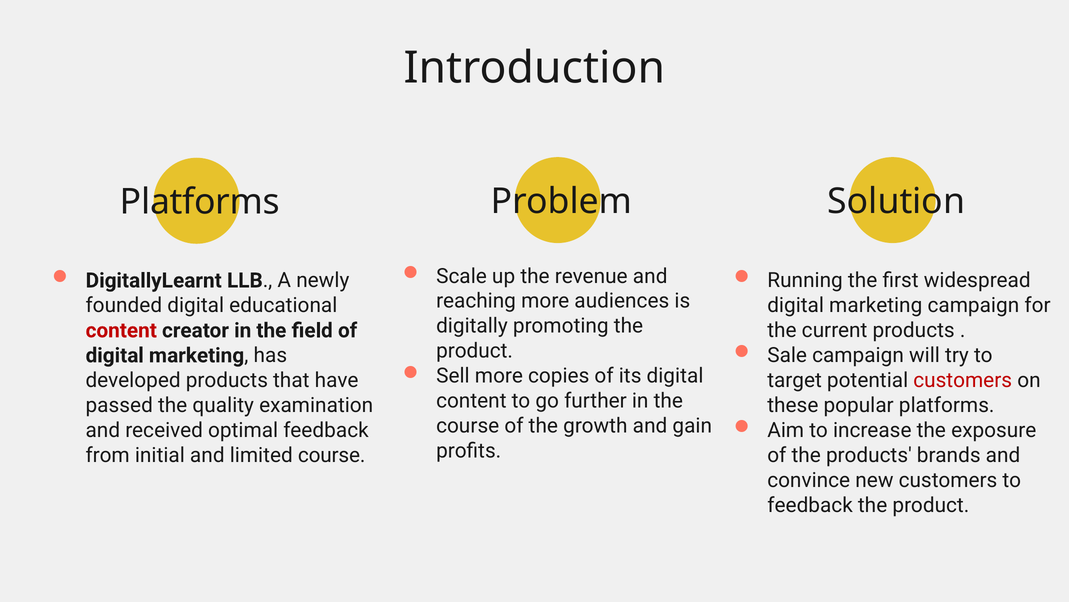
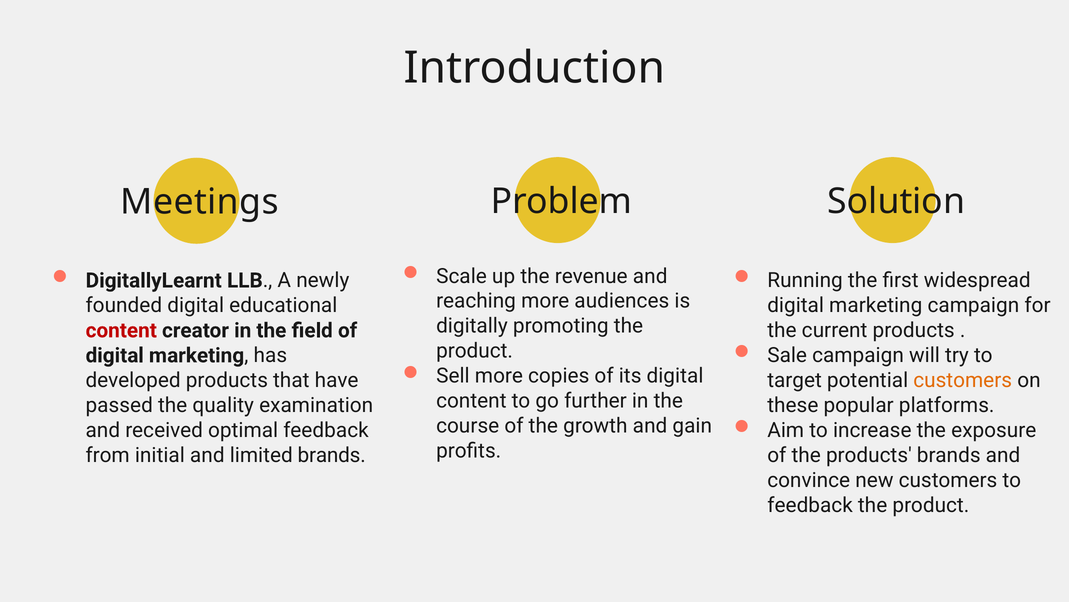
Platforms: Platforms -> Meetings (200, 202)
customers colour: red -> orange (963, 380)
limited course: course -> brands (332, 455)
